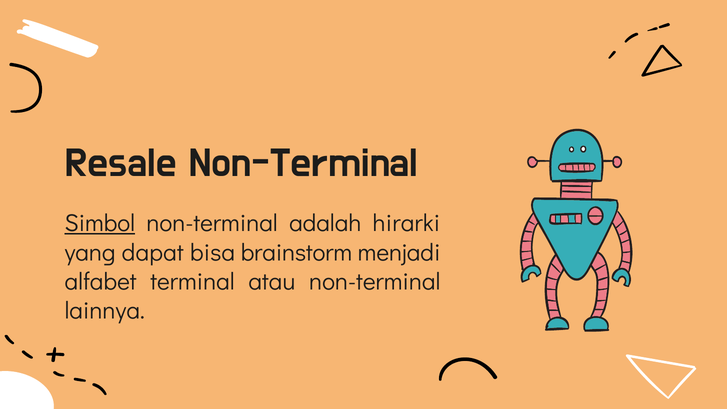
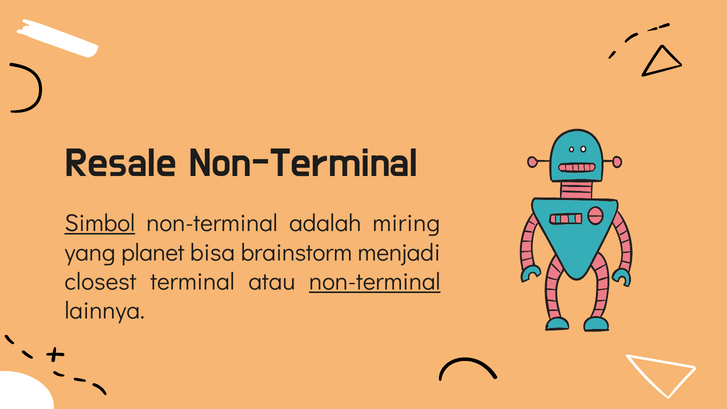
hirarki: hirarki -> miring (406, 223)
dapat: dapat -> planet (153, 253)
alfabet: alfabet -> closest (101, 282)
non-terminal underline: none -> present (375, 282)
